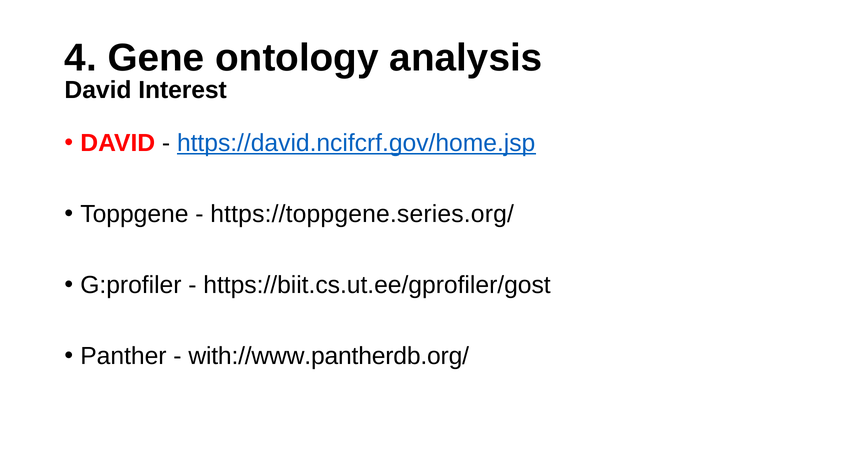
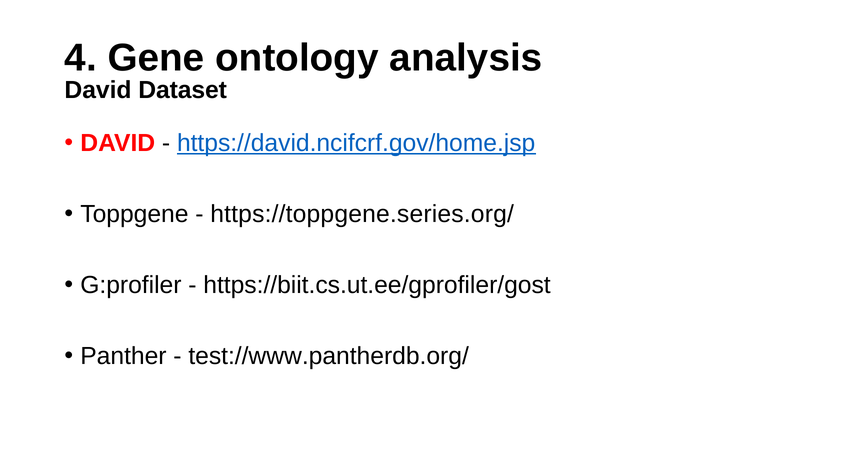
Interest: Interest -> Dataset (183, 90)
with://www.pantherdb.org/: with://www.pantherdb.org/ -> test://www.pantherdb.org/ (329, 356)
